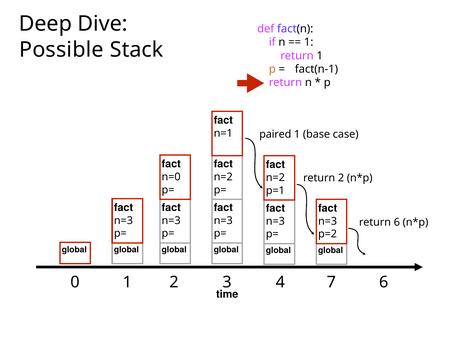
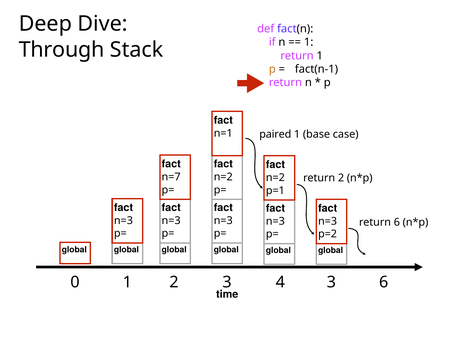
Possible: Possible -> Through (62, 50)
n=0: n=0 -> n=7 (171, 177)
4 7: 7 -> 3 (332, 282)
